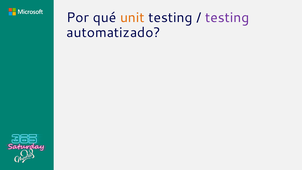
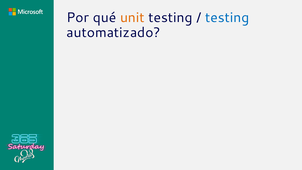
testing colour: purple -> blue (227, 18)
